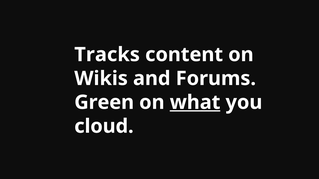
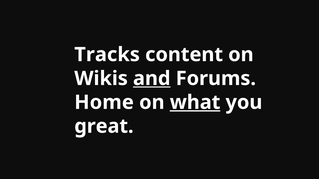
and underline: none -> present (152, 79)
Green: Green -> Home (104, 103)
cloud: cloud -> great (104, 126)
